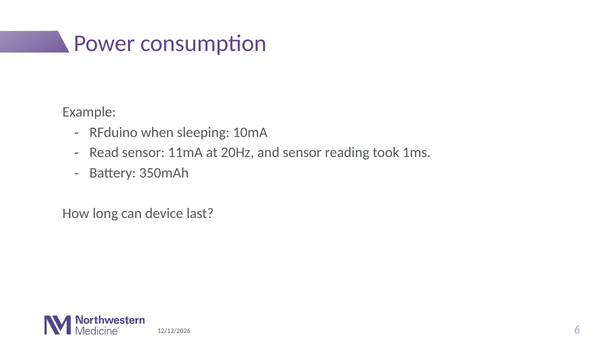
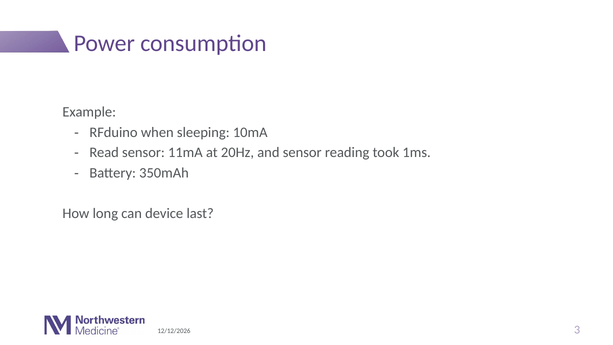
6: 6 -> 3 (577, 329)
